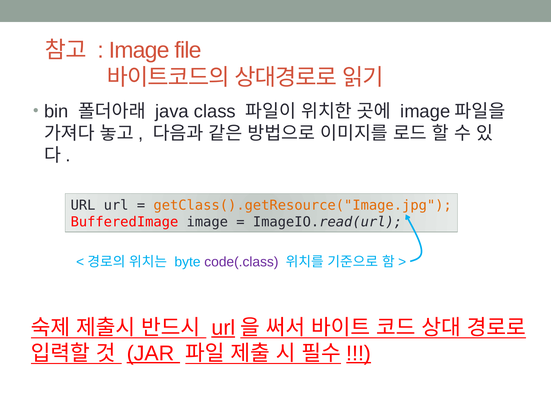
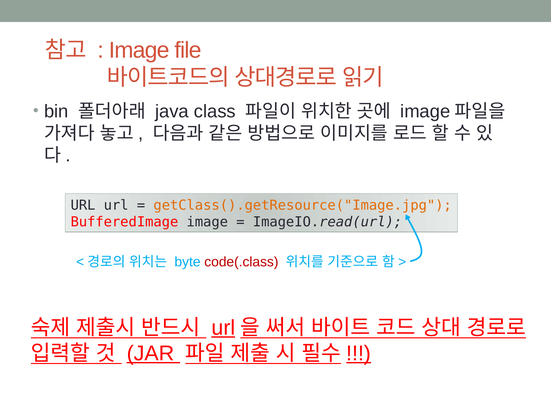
code(.class colour: purple -> red (241, 262)
